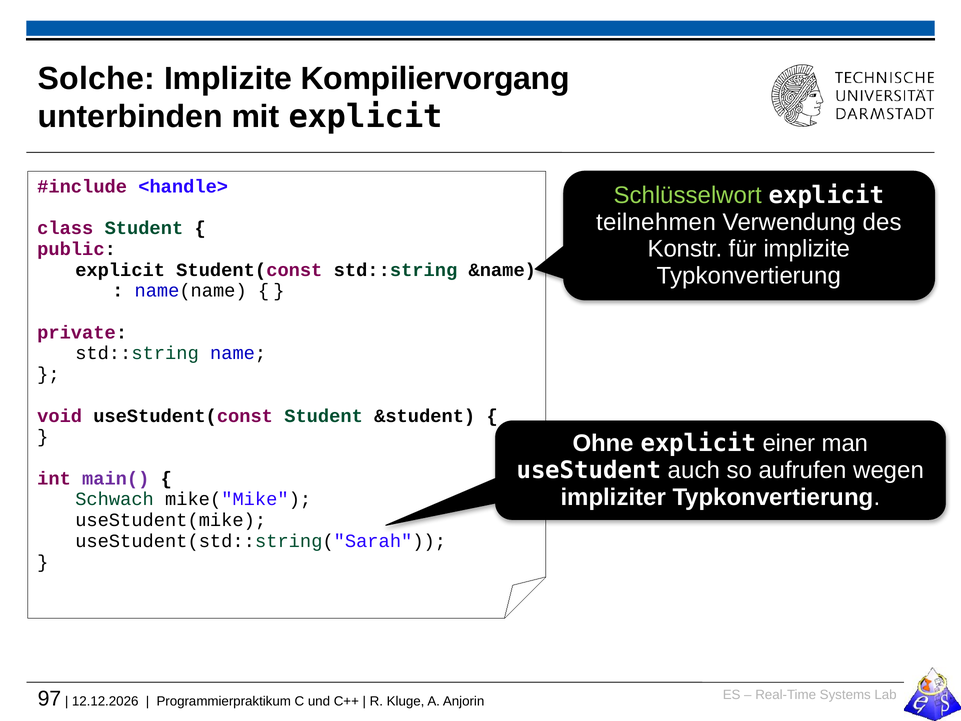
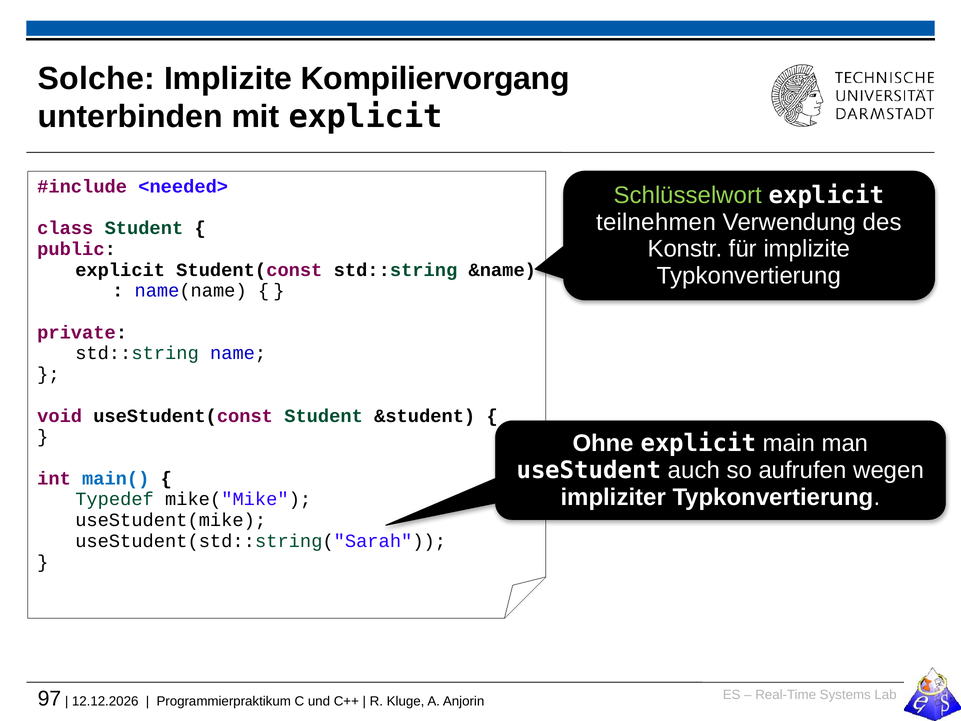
<handle>: <handle> -> <needed> (183, 186)
einer: einer -> main (789, 443)
main( colour: purple -> blue (116, 478)
Schwach: Schwach -> Typedef (115, 499)
